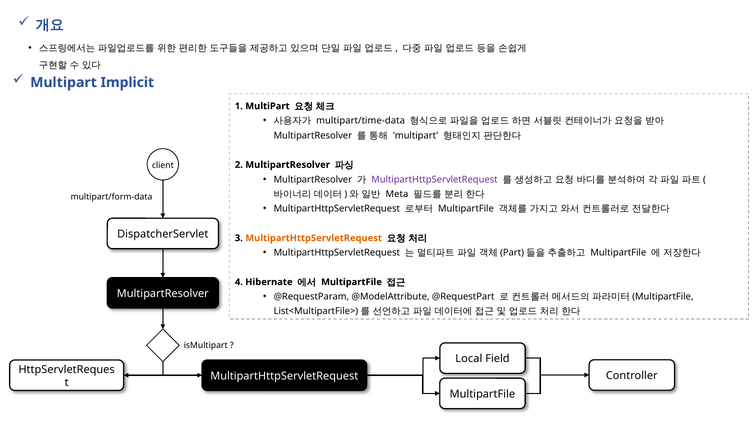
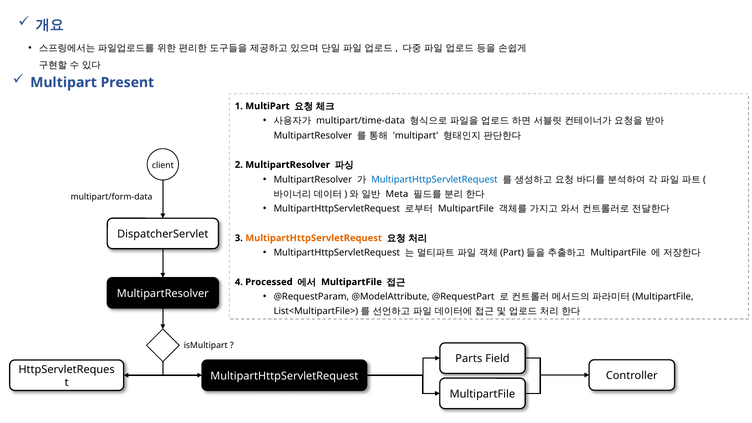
Implicit: Implicit -> Present (127, 82)
MultipartHttpServletRequest colour: purple -> blue (434, 179)
Hibernate: Hibernate -> Processed (269, 282)
Local: Local -> Parts (469, 359)
